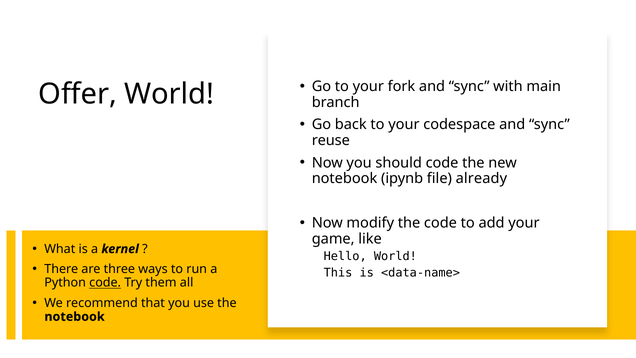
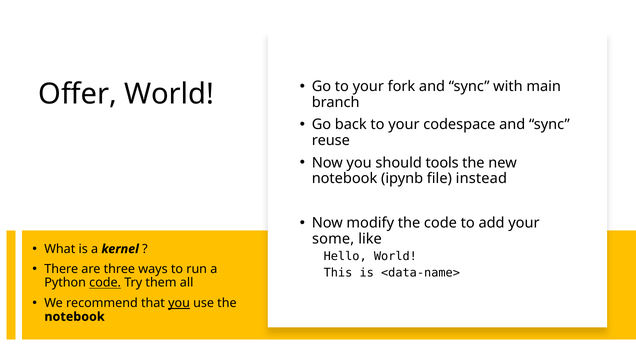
should code: code -> tools (442, 163)
already: already -> instead (481, 178)
game: game -> some (333, 239)
you underline: none -> present (179, 303)
